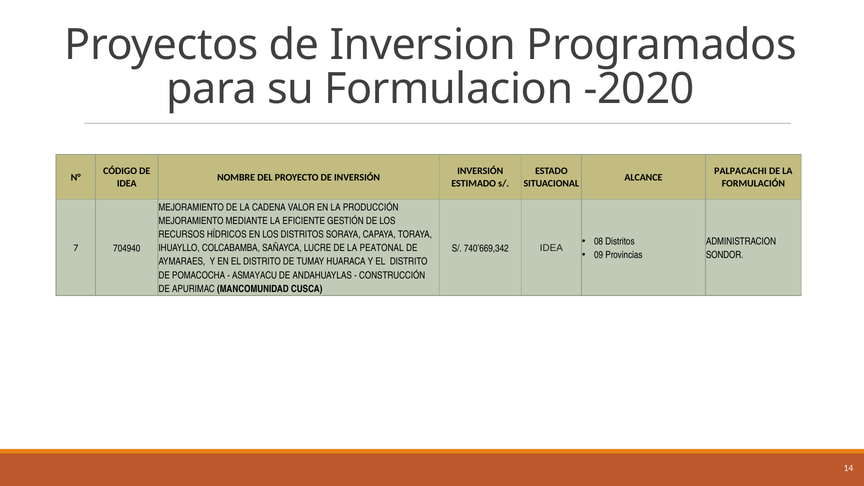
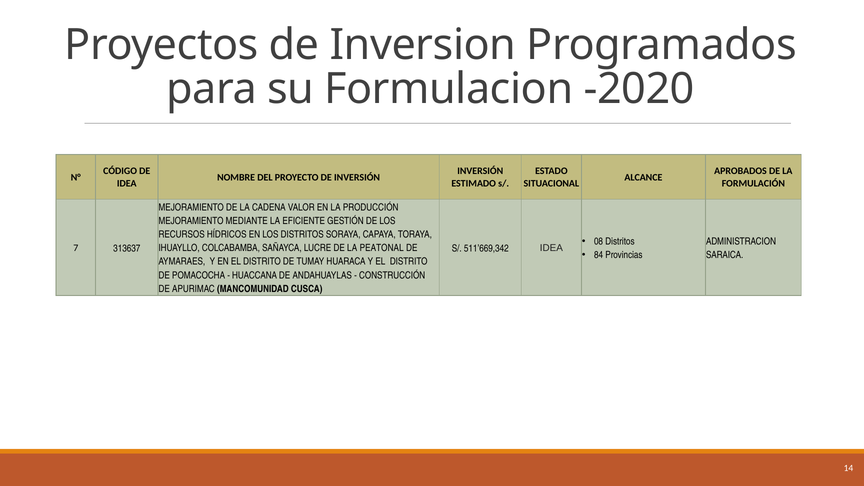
PALPACACHI: PALPACACHI -> APROBADOS (740, 171)
704940: 704940 -> 313637 (127, 248)
740’669,342: 740’669,342 -> 511’669,342 (486, 248)
09: 09 -> 84 (599, 255)
SONDOR: SONDOR -> SARAICA (725, 255)
ASMAYACU: ASMAYACU -> HUACCANA (255, 275)
